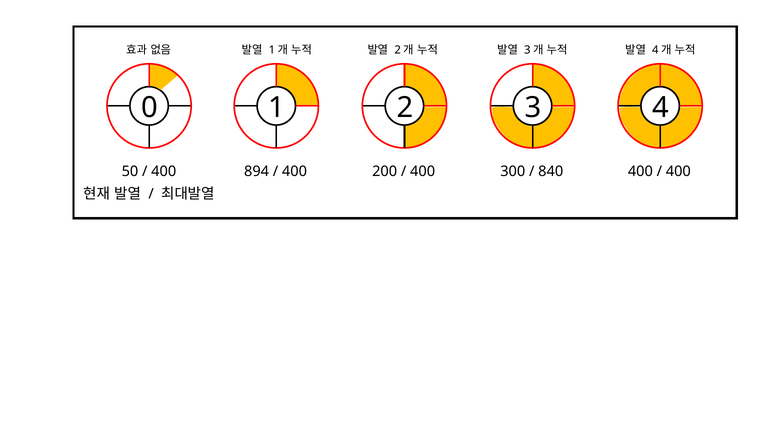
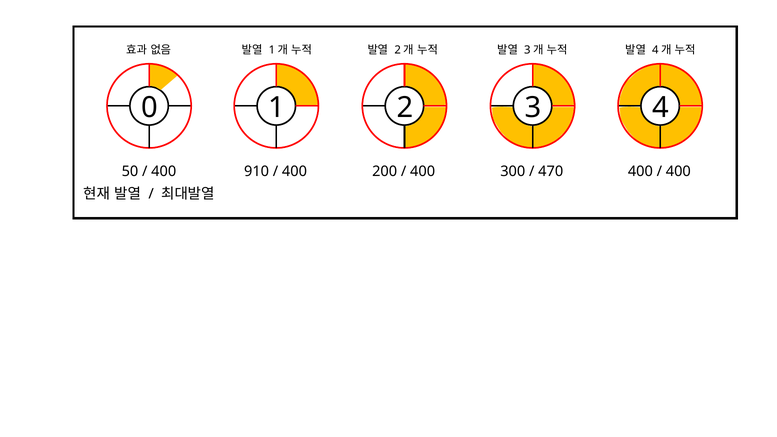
894: 894 -> 910 (257, 171)
840: 840 -> 470 (551, 171)
